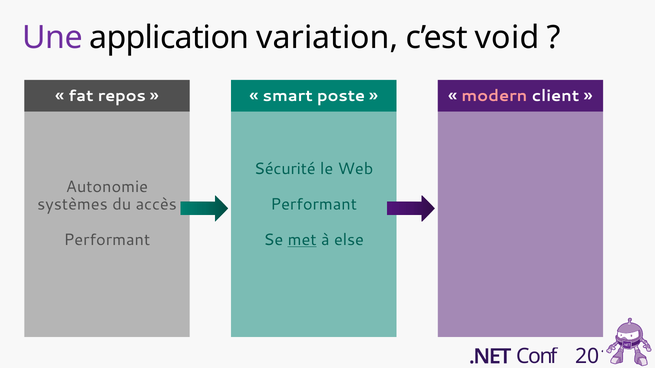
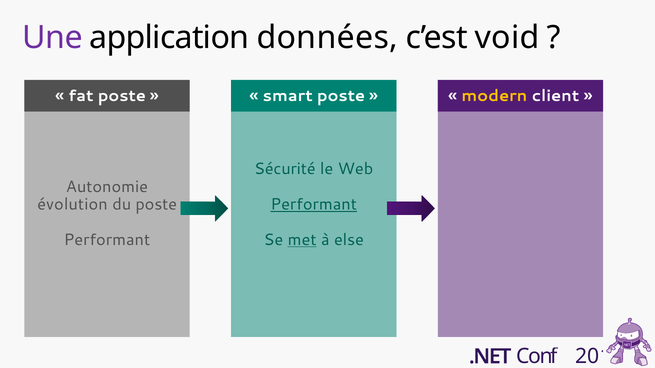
variation: variation -> données (327, 38)
fat repos: repos -> poste (122, 96)
modern colour: pink -> yellow (494, 96)
systèmes: systèmes -> évolution (72, 205)
du accès: accès -> poste (156, 205)
Performant underline: none -> present (314, 205)
